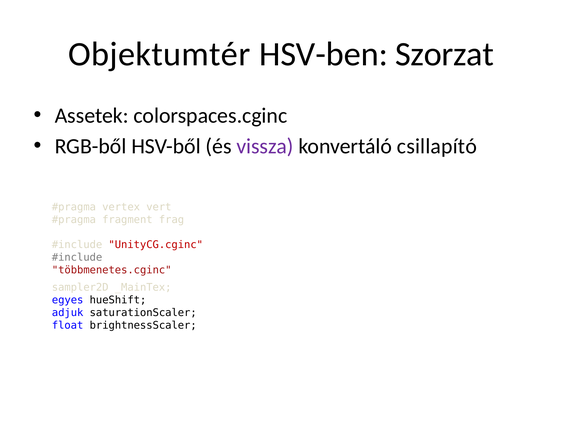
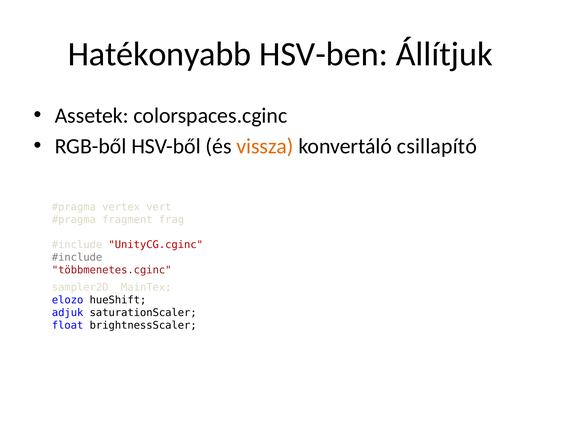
Objektumtér: Objektumtér -> Hatékonyabb (160, 54)
Szorzat: Szorzat -> Állítjuk (444, 54)
vissza colour: purple -> orange (265, 146)
egyes: egyes -> elozo (68, 300)
